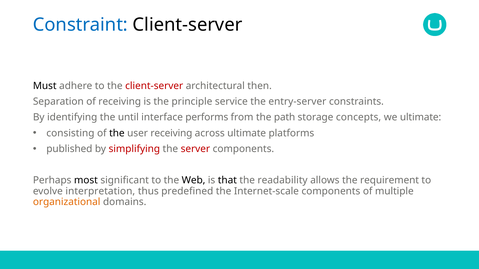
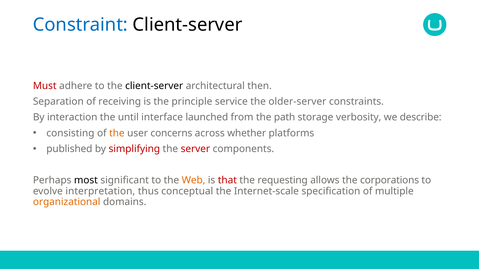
Must colour: black -> red (45, 86)
client-server colour: red -> black (154, 86)
entry-server: entry-server -> older-server (297, 102)
identifying: identifying -> interaction (72, 118)
performs: performs -> launched (207, 118)
concepts: concepts -> verbosity (359, 118)
we ultimate: ultimate -> describe (421, 118)
the colour: black -> orange (117, 133)
user receiving: receiving -> concerns (171, 133)
across ultimate: ultimate -> whether (247, 133)
Web colour: black -> orange (194, 181)
that colour: black -> red (227, 181)
readability: readability -> requesting (283, 181)
requirement: requirement -> corporations (390, 181)
predefined: predefined -> conceptual (187, 191)
Internet-scale components: components -> specification (331, 191)
